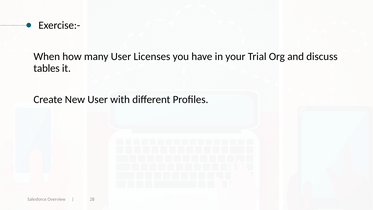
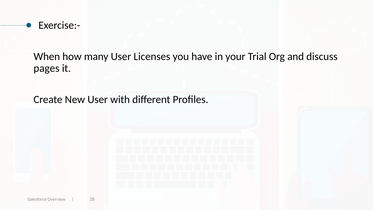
tables: tables -> pages (47, 68)
